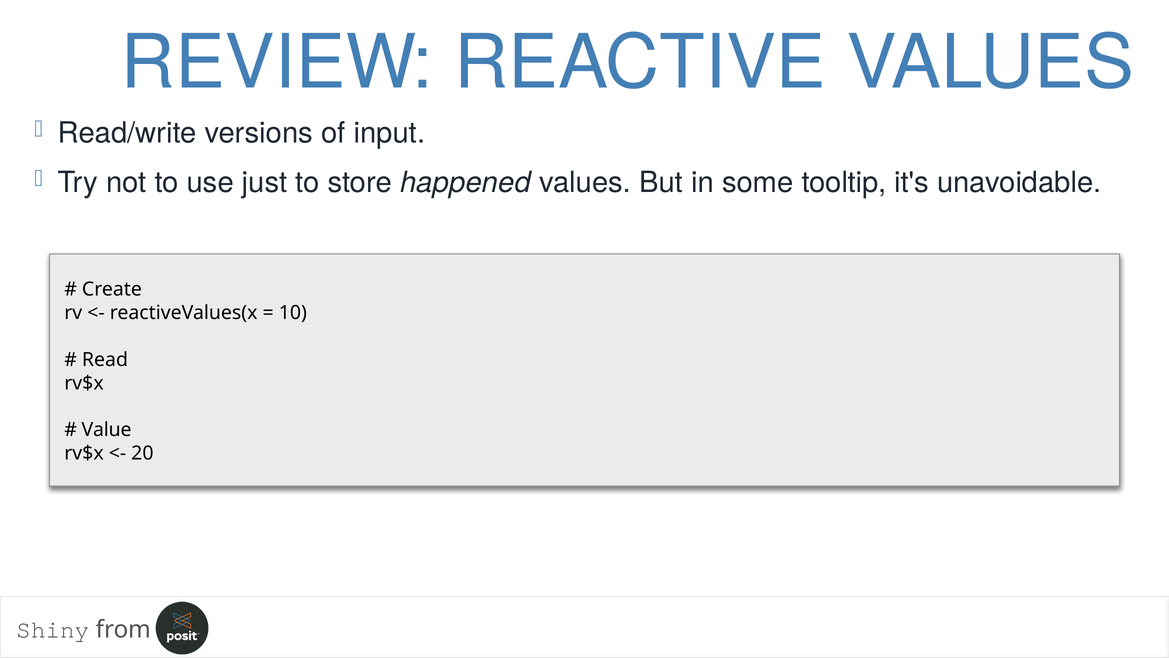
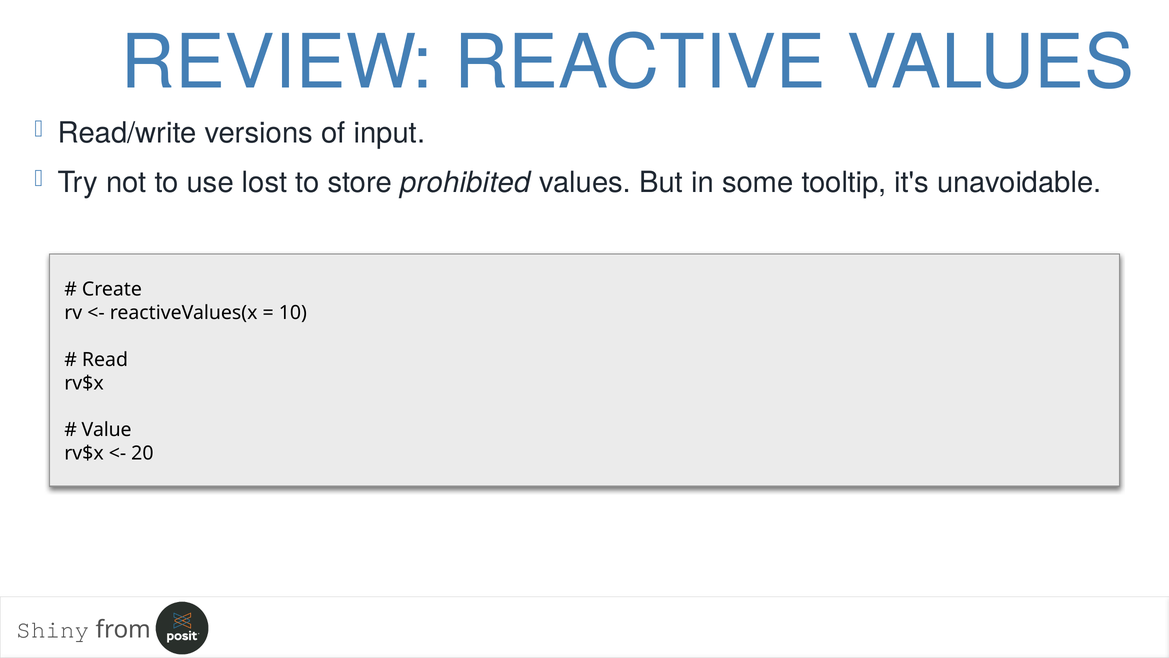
just: just -> lost (265, 182)
happened: happened -> prohibited (465, 182)
